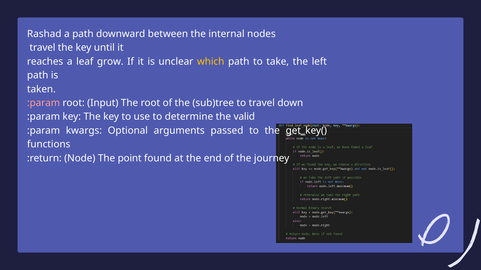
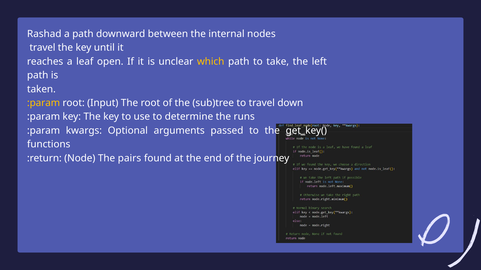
grow: grow -> open (110, 62)
:param colour: pink -> yellow (44, 103)
valid: valid -> runs (244, 117)
point: point -> pairs (130, 158)
